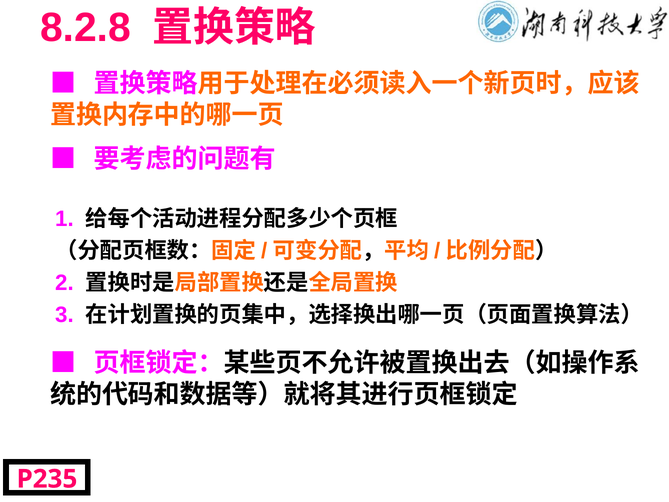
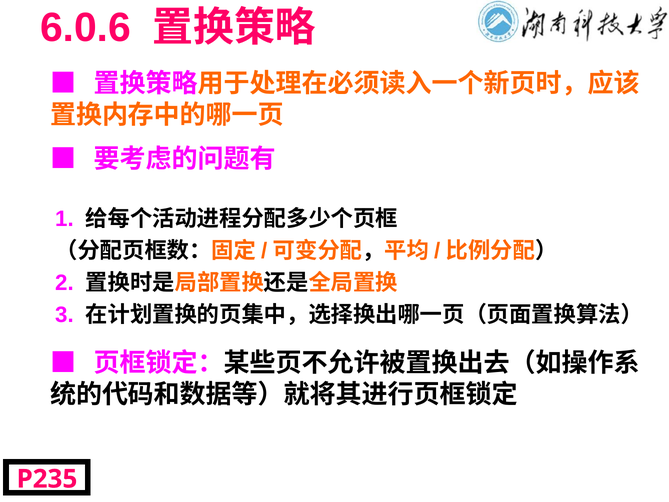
8.2.8: 8.2.8 -> 6.0.6 (85, 28)
